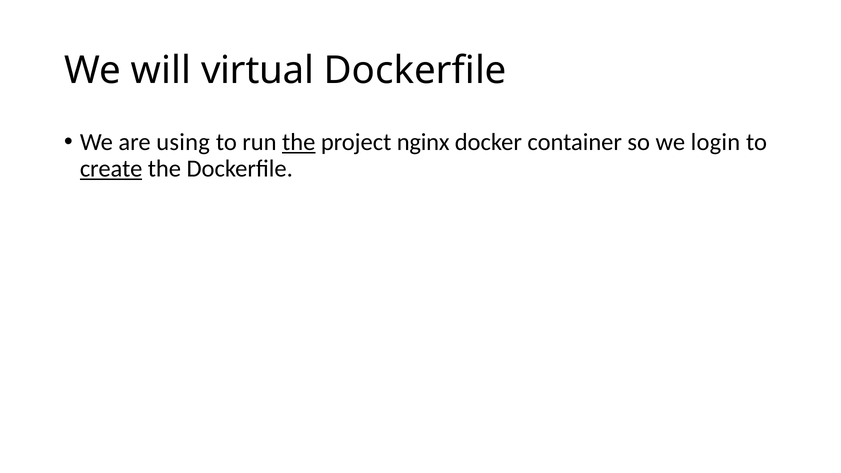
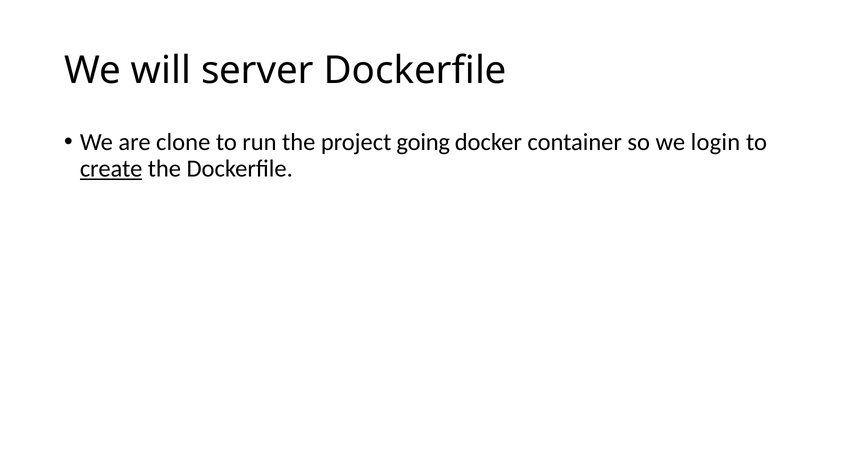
virtual: virtual -> server (257, 71)
using: using -> clone (183, 142)
the underline: present -> none (299, 142)
nginx: nginx -> going (423, 142)
